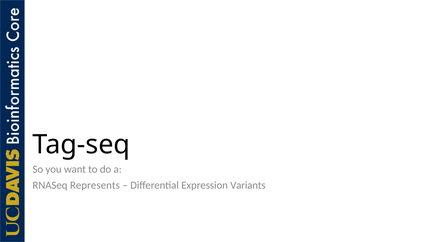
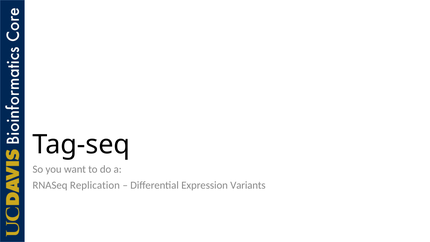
Represents: Represents -> Replication (95, 185)
